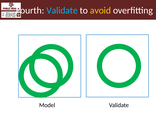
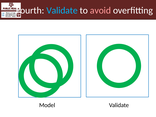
avoid colour: yellow -> pink (100, 10)
